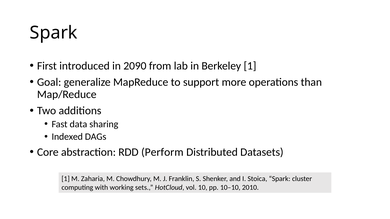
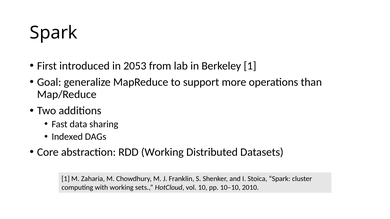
2090: 2090 -> 2053 (135, 66)
RDD Perform: Perform -> Working (162, 152)
